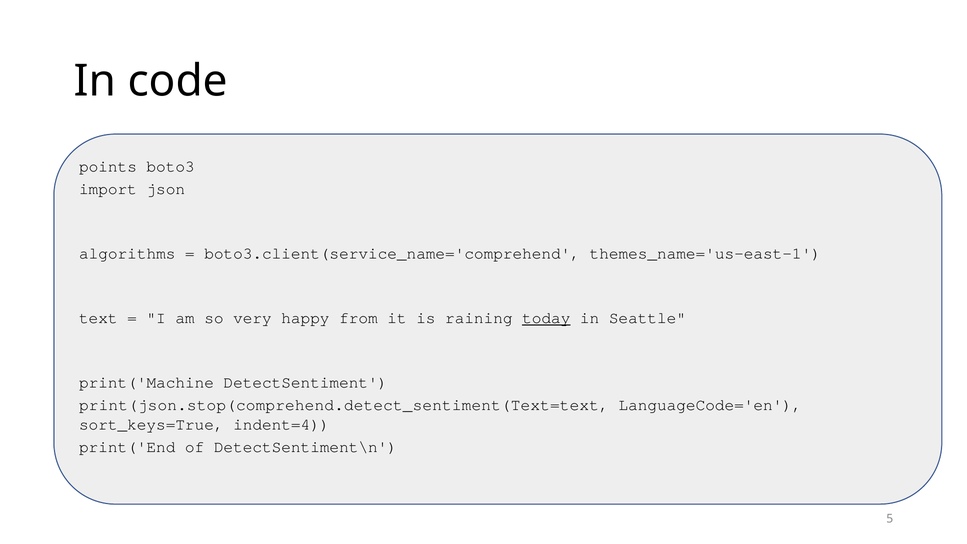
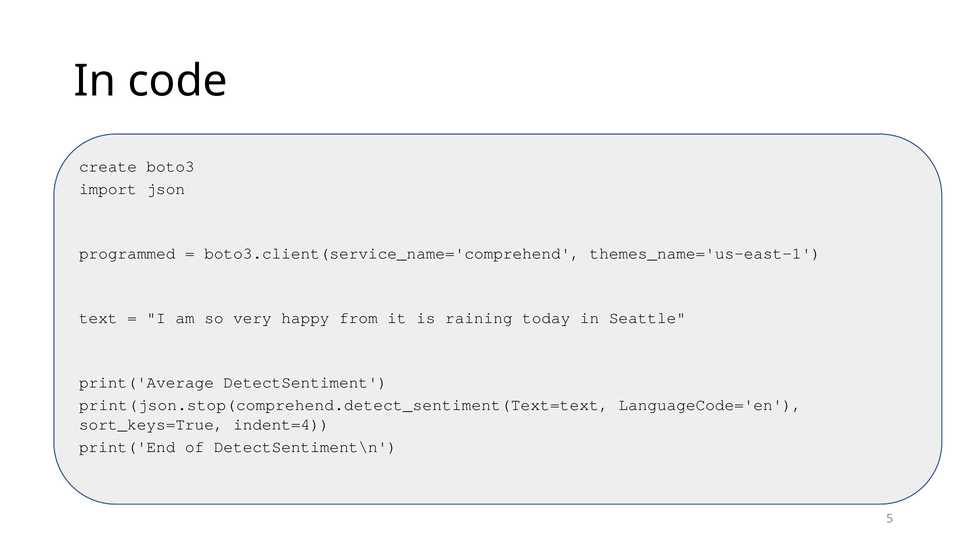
points: points -> create (108, 166)
algorithms: algorithms -> programmed (127, 253)
today underline: present -> none (546, 318)
print('Machine: print('Machine -> print('Average (147, 382)
